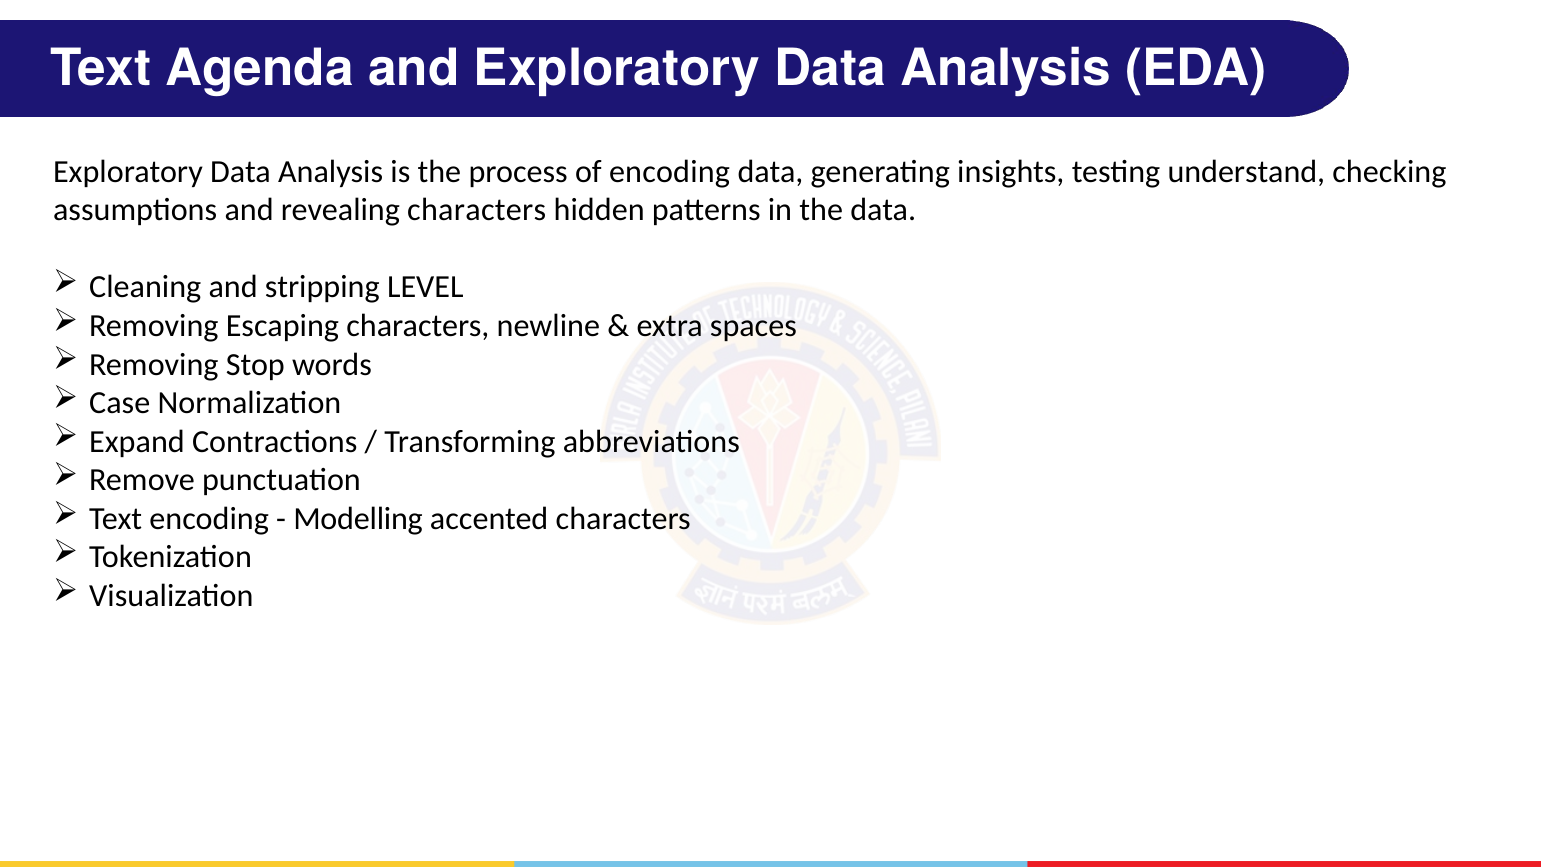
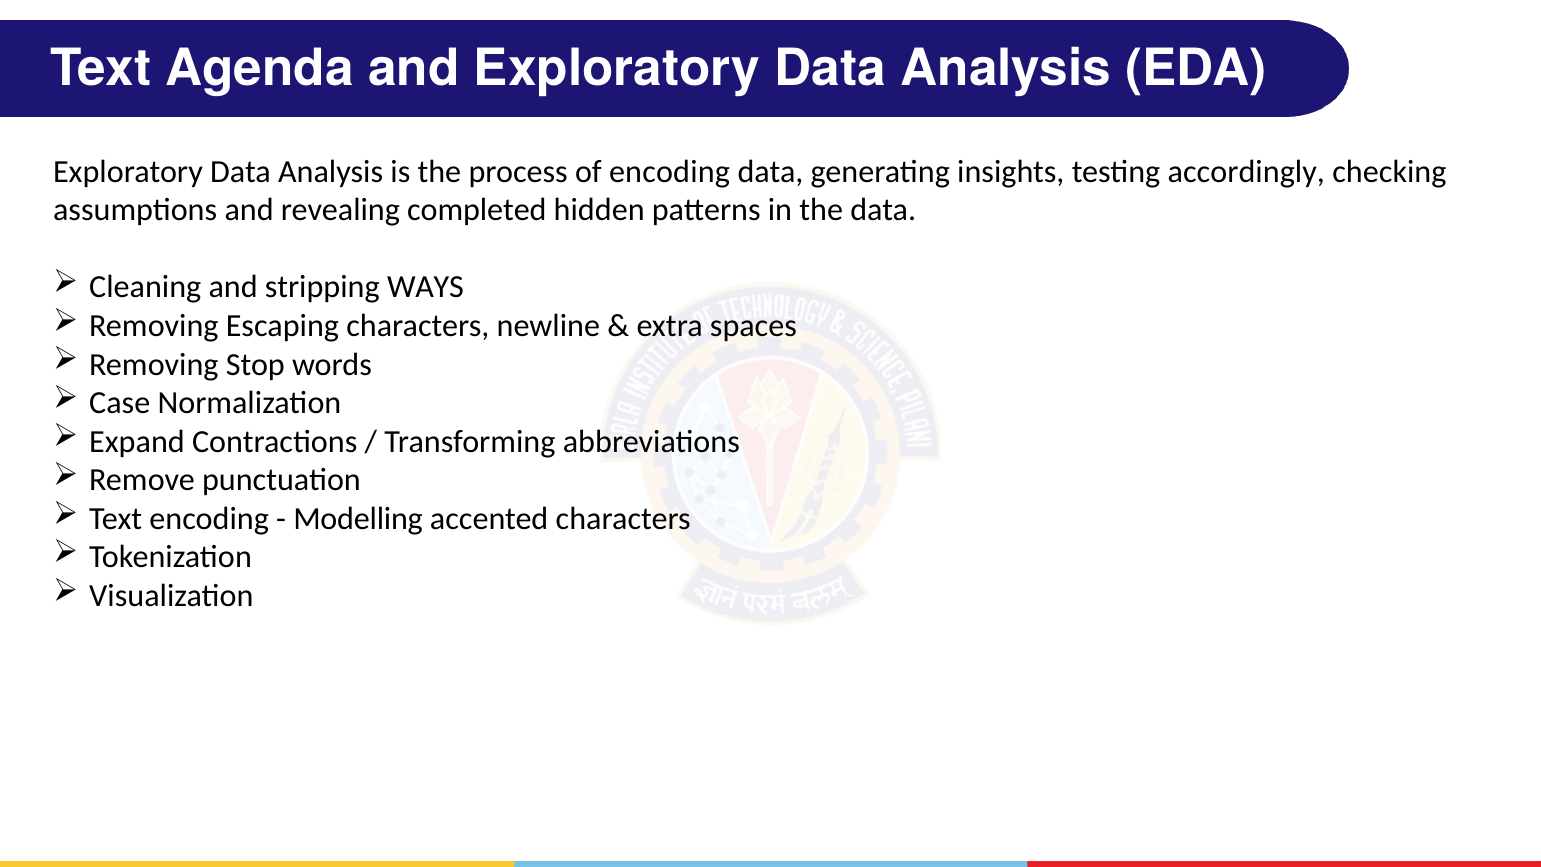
understand: understand -> accordingly (1246, 172)
revealing characters: characters -> completed (477, 210)
LEVEL: LEVEL -> WAYS (425, 287)
